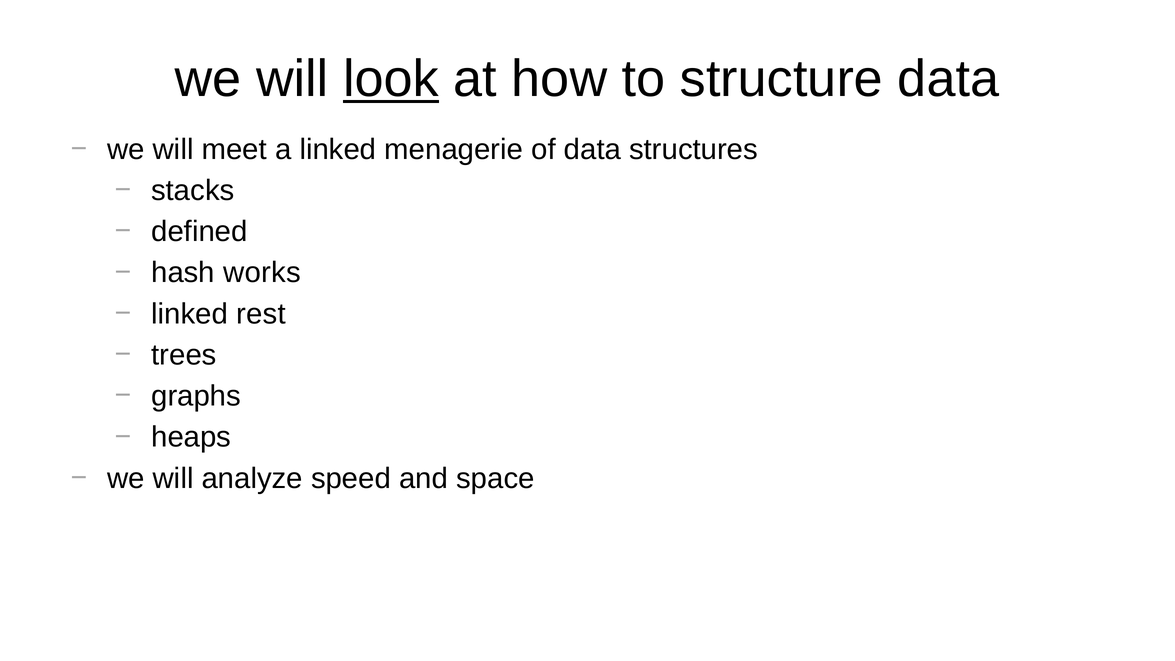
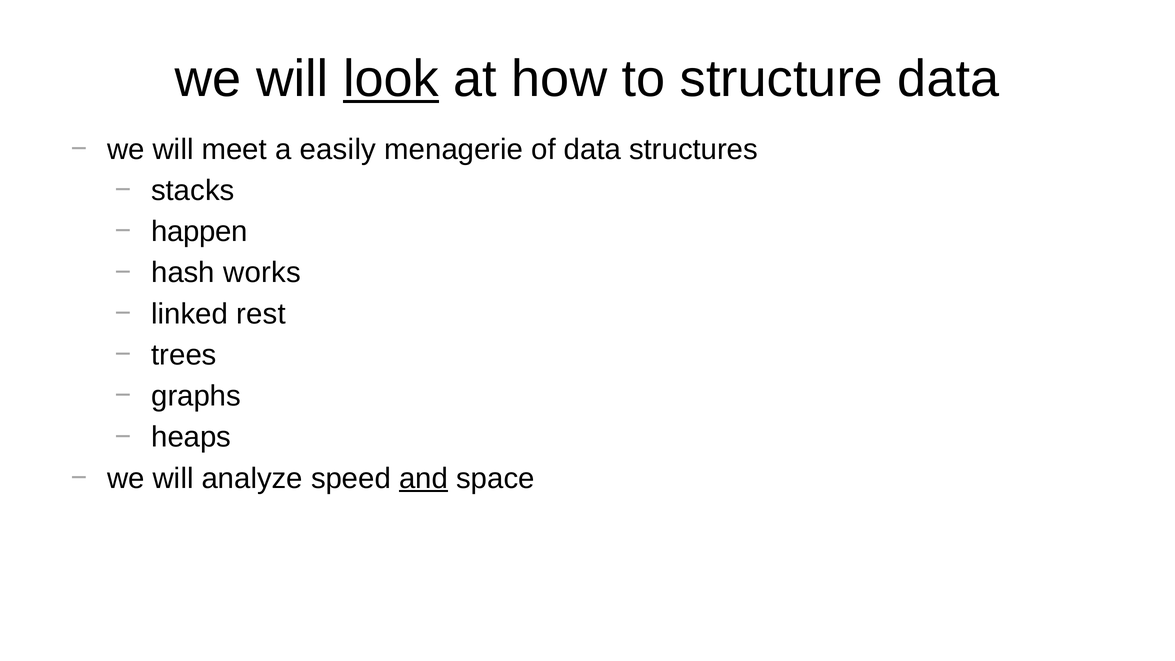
a linked: linked -> easily (338, 149)
defined: defined -> happen (200, 232)
and underline: none -> present (424, 478)
